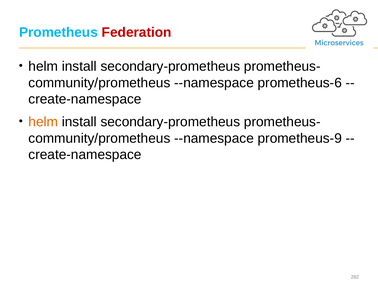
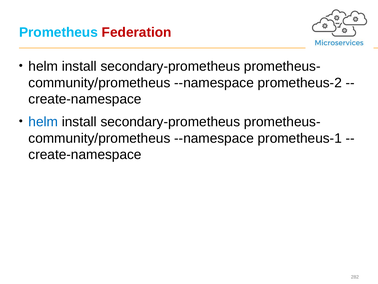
prometheus-6: prometheus-6 -> prometheus-2 (300, 83)
helm colour: orange -> blue (43, 122)
prometheus-9: prometheus-9 -> prometheus-1 (300, 138)
